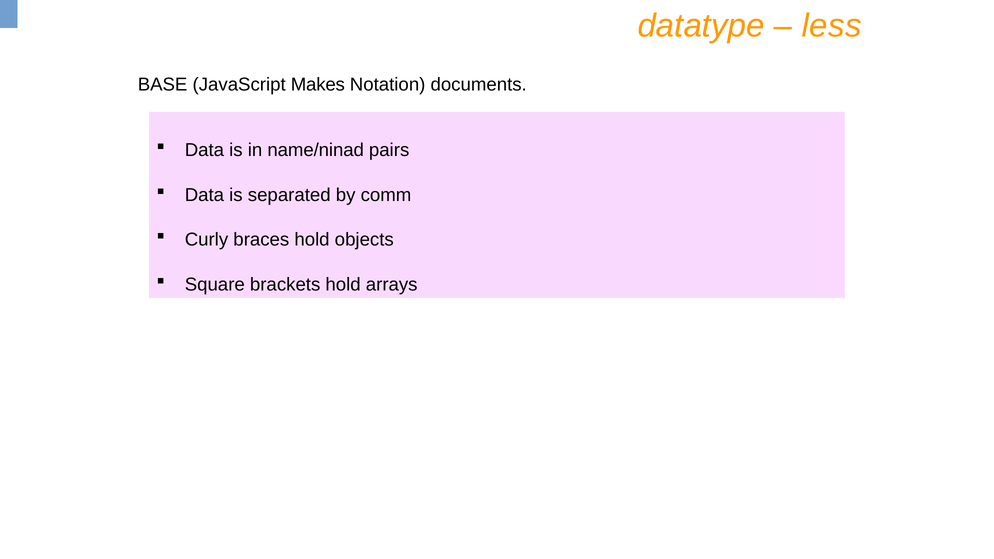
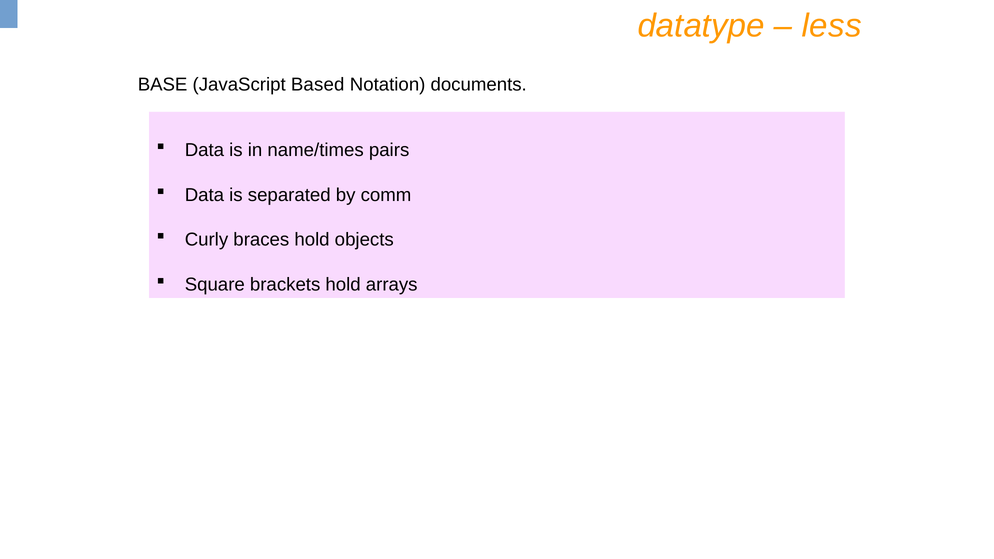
Makes: Makes -> Based (318, 84)
name/ninad: name/ninad -> name/times (316, 150)
